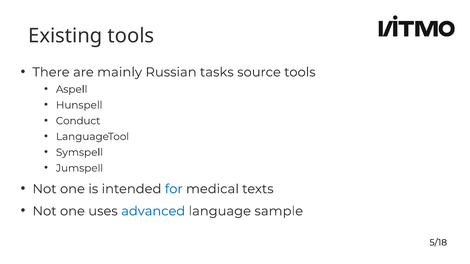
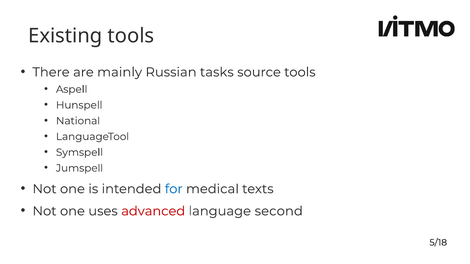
Conduct: Conduct -> National (78, 121)
advanced colour: blue -> red (153, 211)
sample: sample -> second (279, 211)
